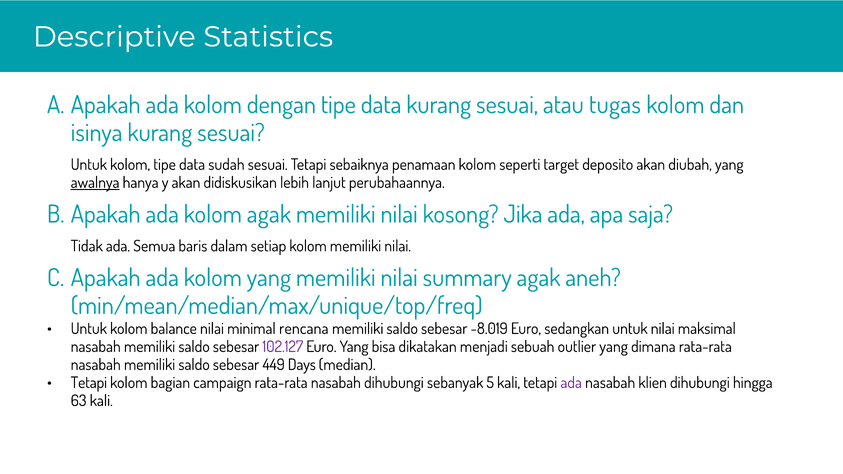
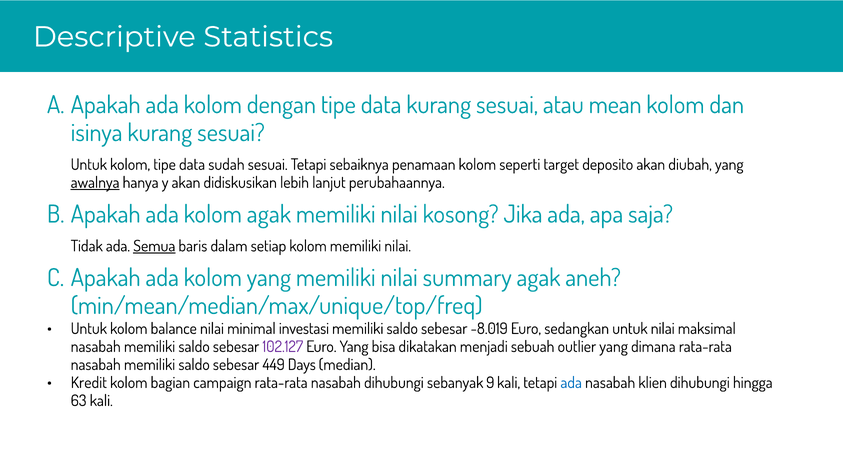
tugas: tugas -> mean (615, 105)
Semua underline: none -> present (154, 246)
rencana: rencana -> investasi (304, 329)
Tetapi: Tetapi -> Kredit (89, 383)
5: 5 -> 9 (490, 383)
ada colour: purple -> blue (571, 383)
